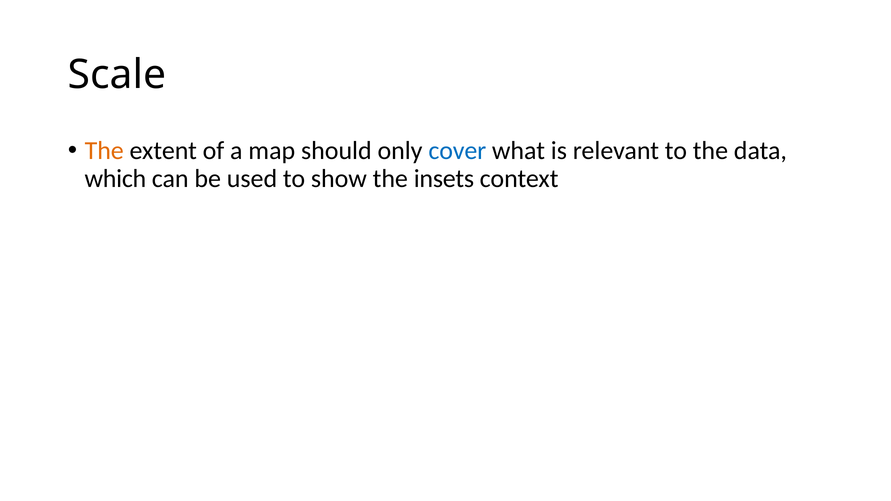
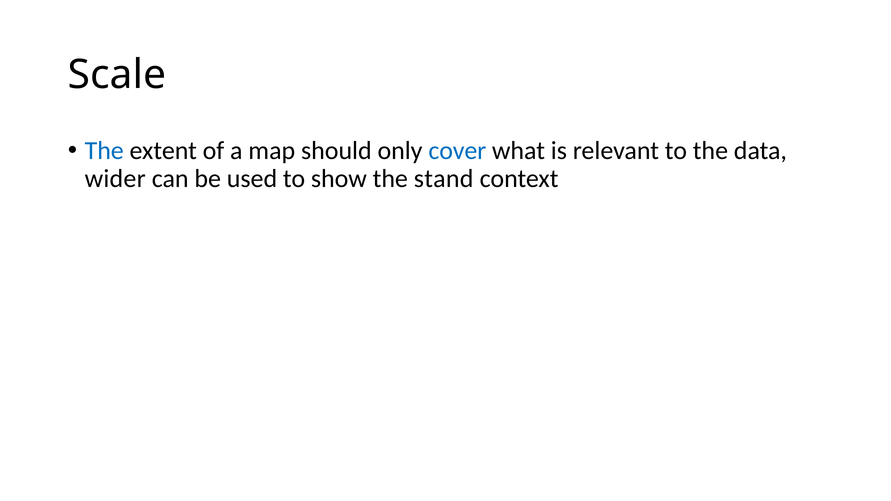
The colour: orange -> blue (104, 151)
which: which -> wider (115, 179)
insets: insets -> stand (444, 179)
